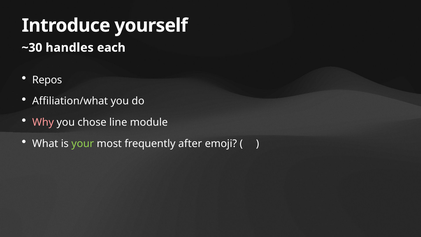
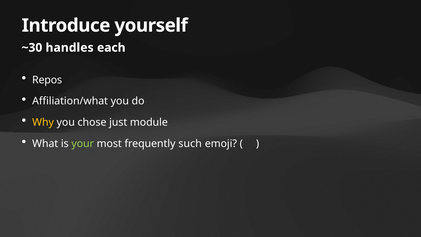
Why colour: pink -> yellow (43, 122)
line: line -> just (118, 122)
after: after -> such (190, 144)
